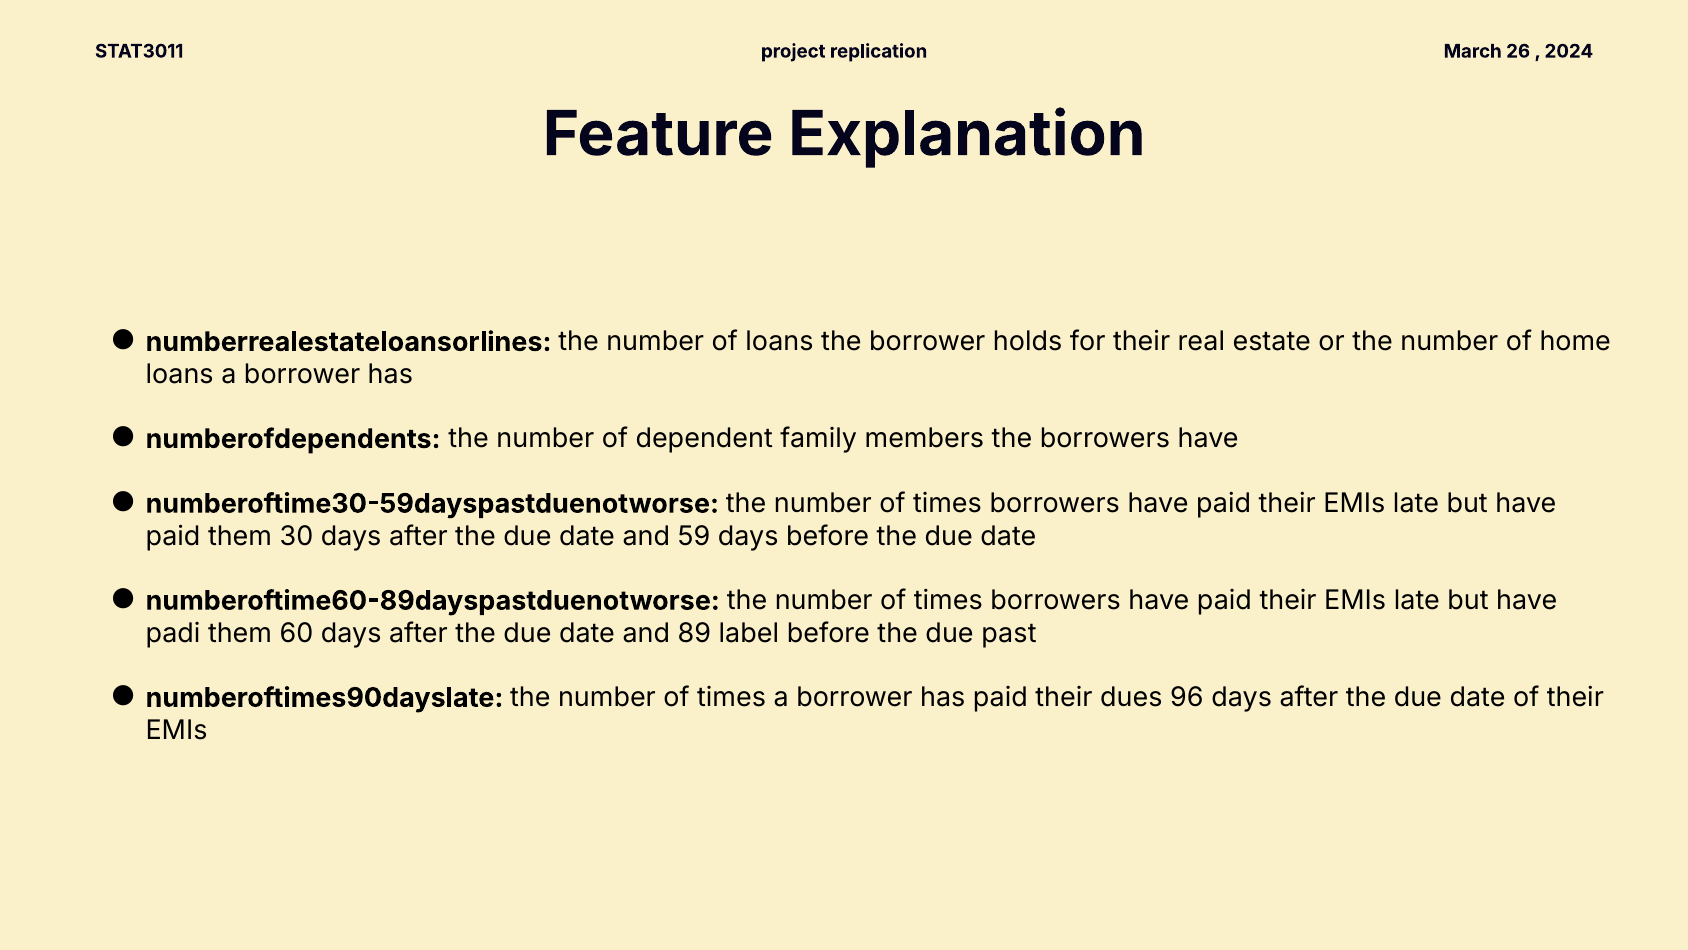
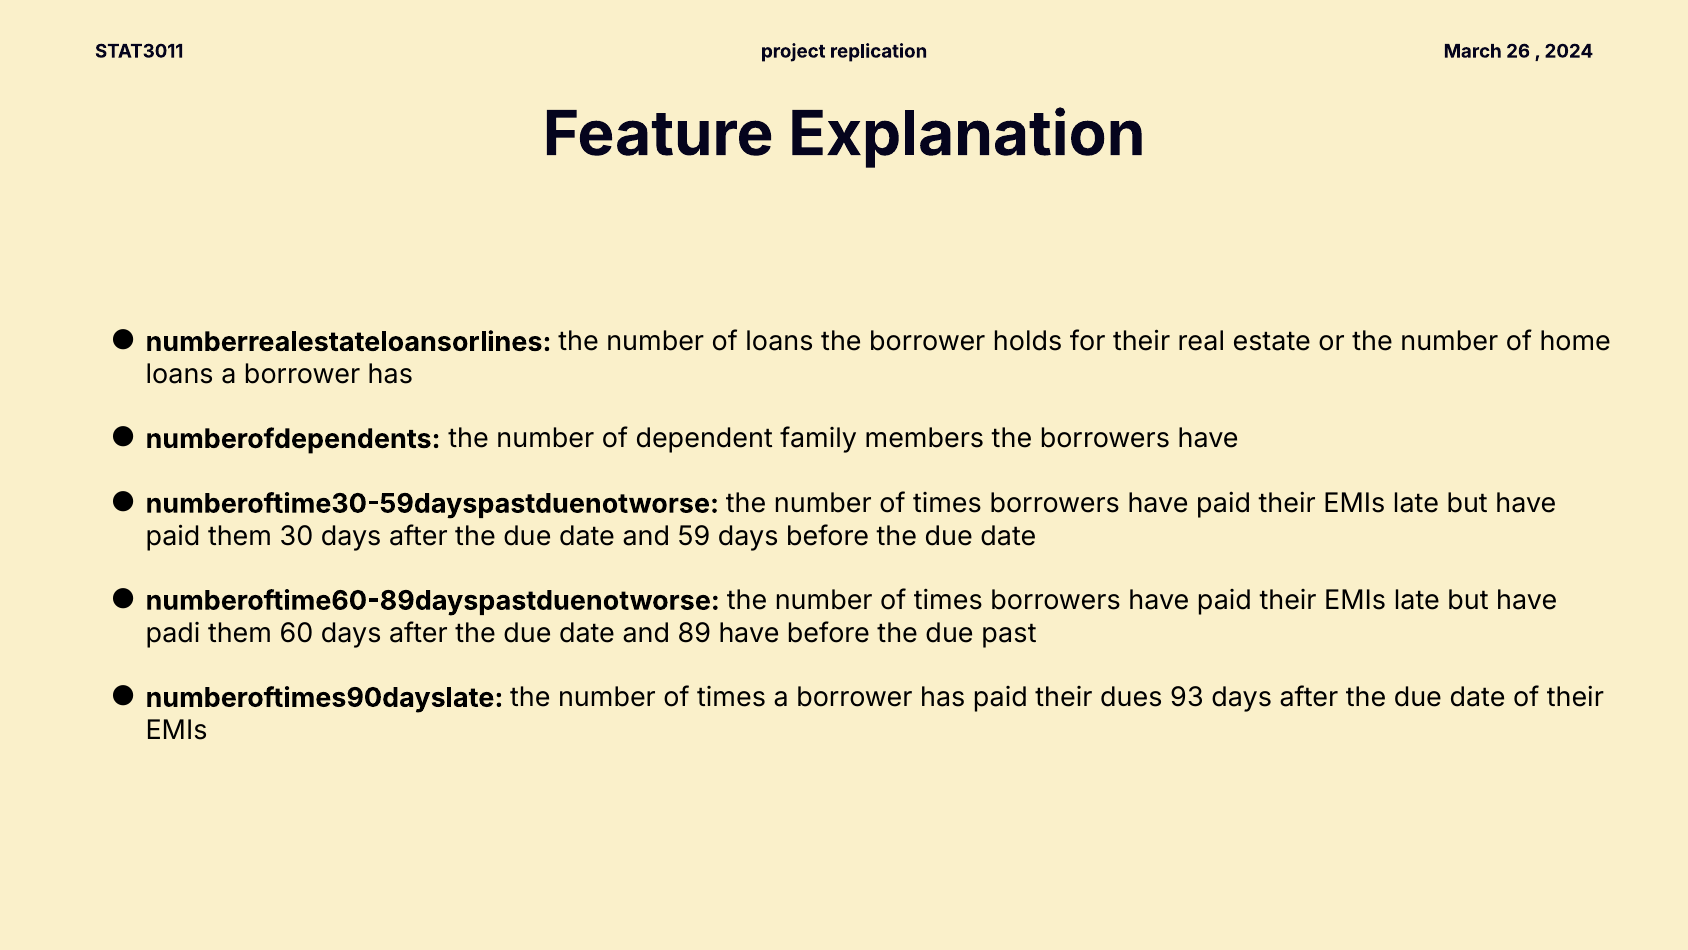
89 label: label -> have (749, 633)
96: 96 -> 93 (1187, 698)
